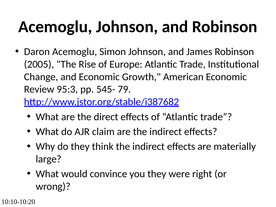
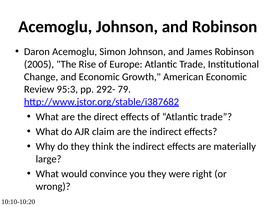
545-: 545- -> 292- (106, 89)
